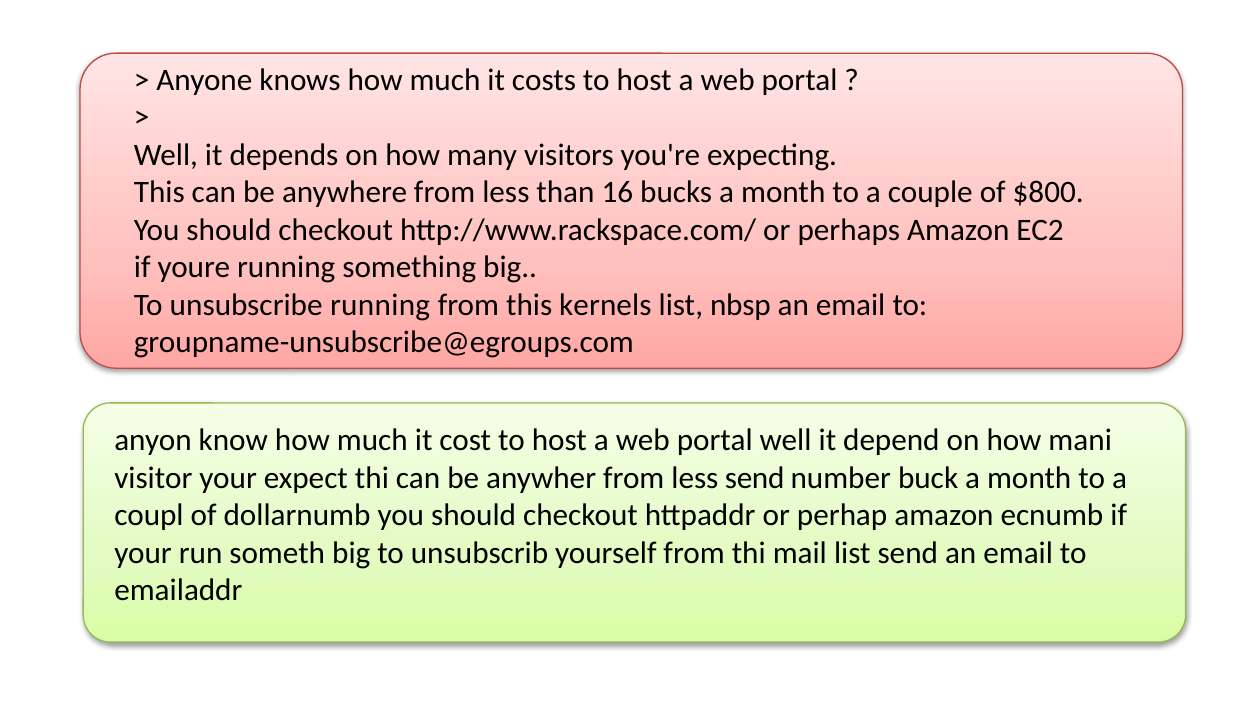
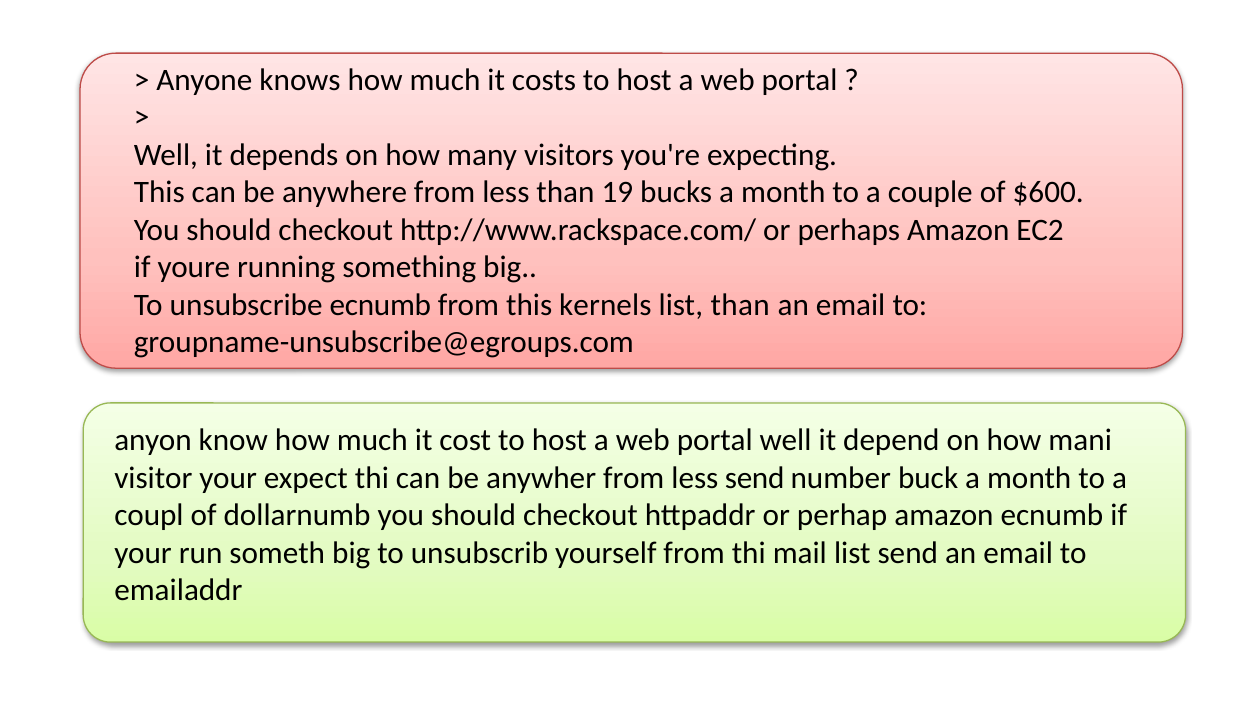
16: 16 -> 19 (617, 193)
$800: $800 -> $600 (1048, 193)
unsubscribe running: running -> ecnumb (380, 305)
list nbsp: nbsp -> than (740, 305)
